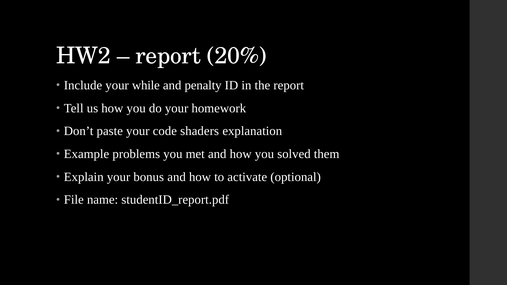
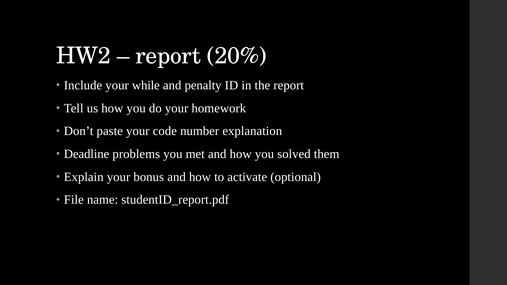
shaders: shaders -> number (200, 131)
Example: Example -> Deadline (87, 154)
